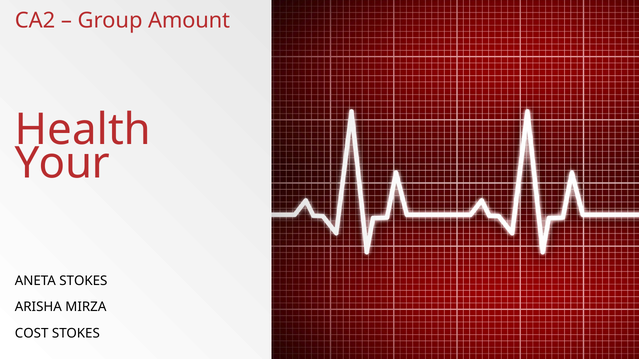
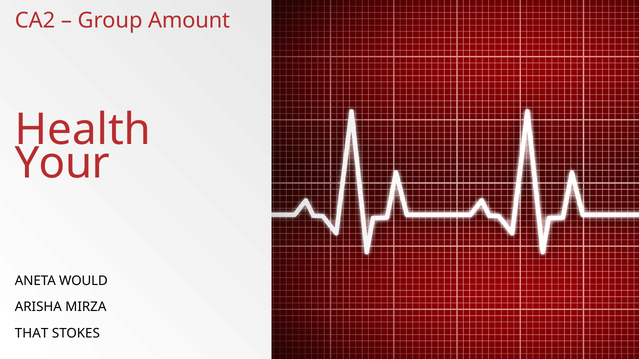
ANETA STOKES: STOKES -> WOULD (83, 281)
COST: COST -> THAT (32, 334)
